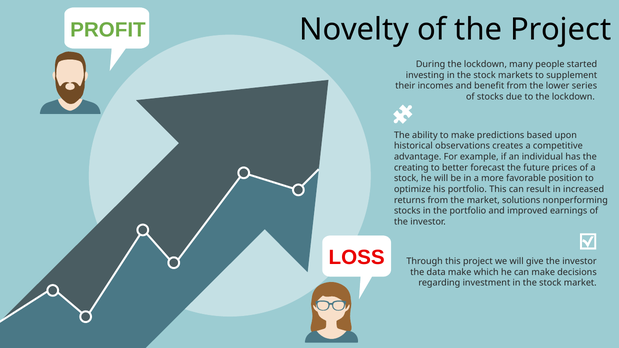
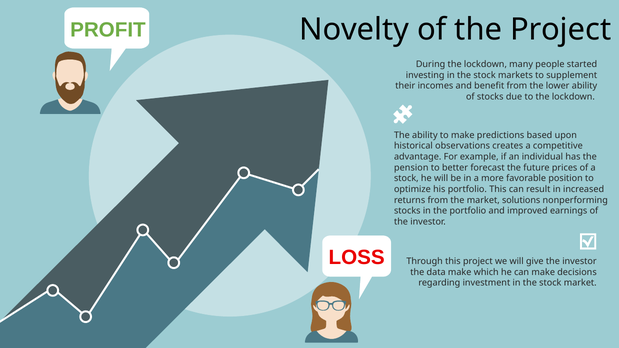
lower series: series -> ability (585, 86)
creating: creating -> pension (411, 168)
